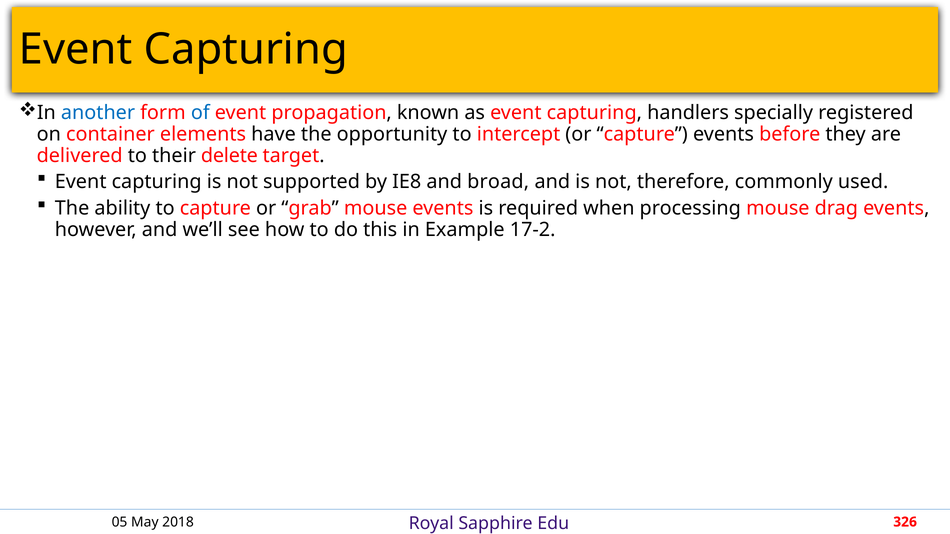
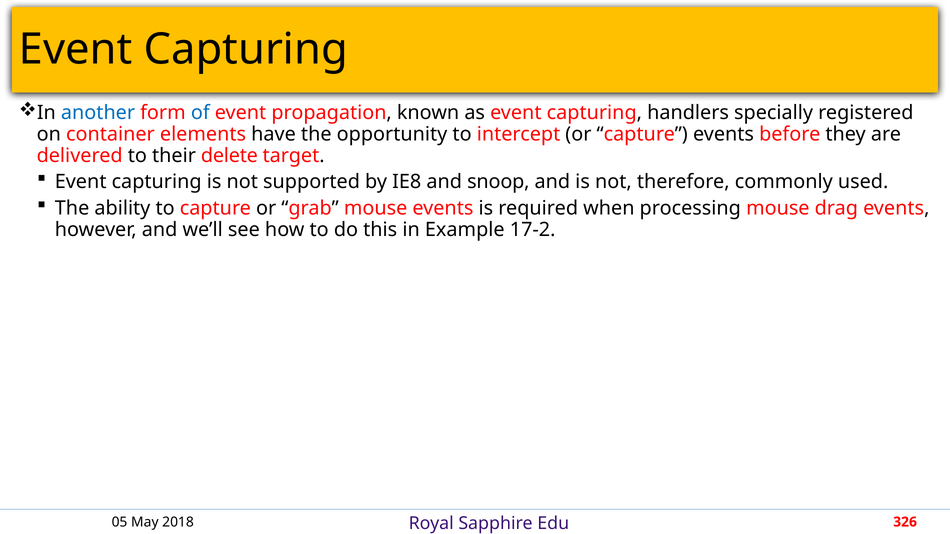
broad: broad -> snoop (498, 182)
